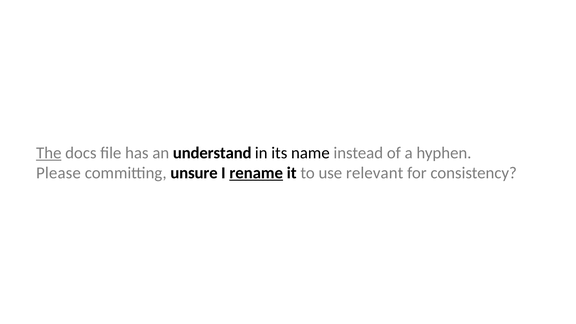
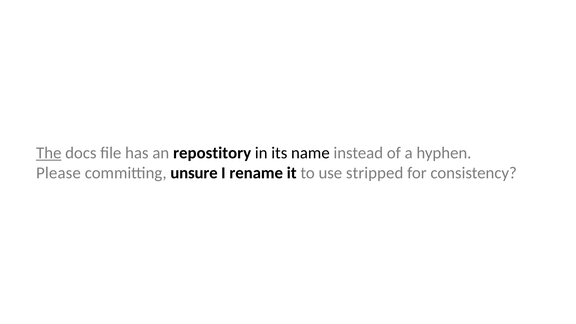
understand: understand -> repostitory (212, 153)
rename underline: present -> none (256, 173)
relevant: relevant -> stripped (375, 173)
